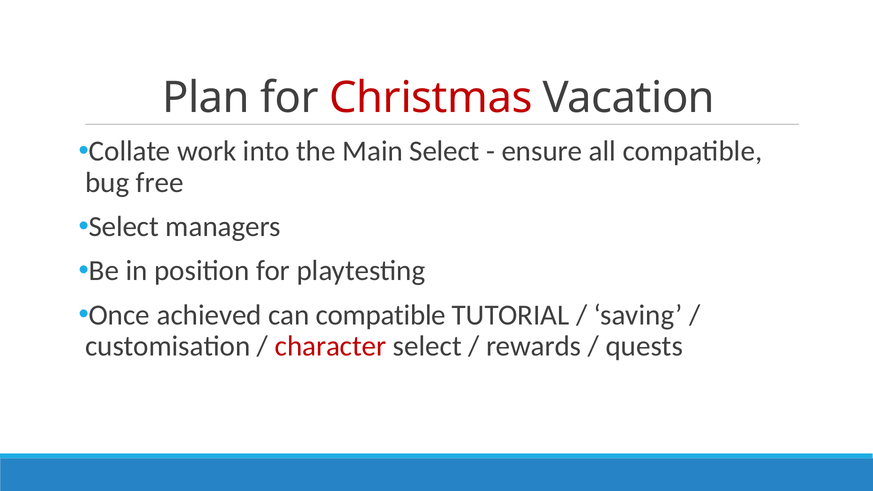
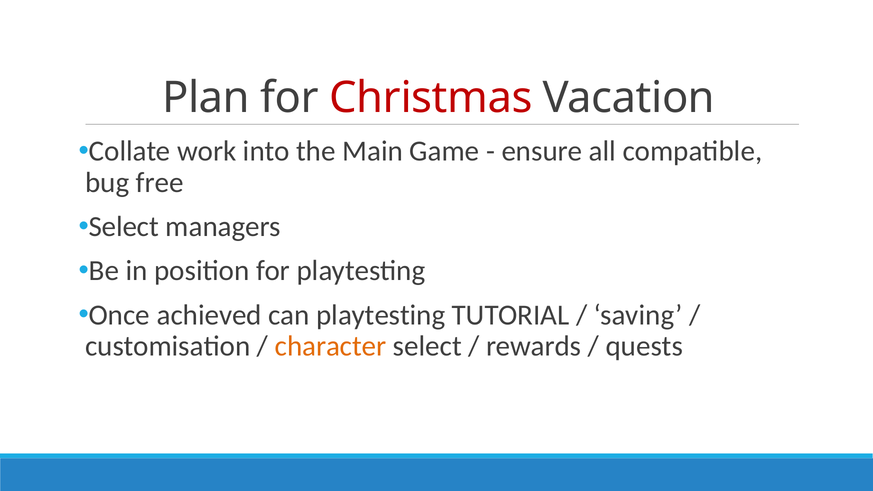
Main Select: Select -> Game (444, 151)
can compatible: compatible -> playtesting (381, 315)
character colour: red -> orange (331, 346)
